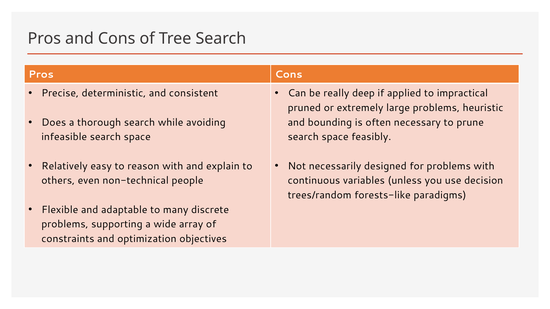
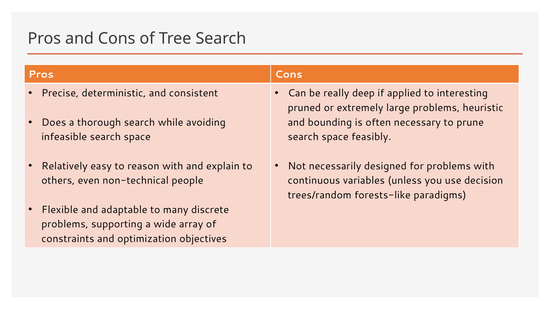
impractical: impractical -> interesting (462, 93)
